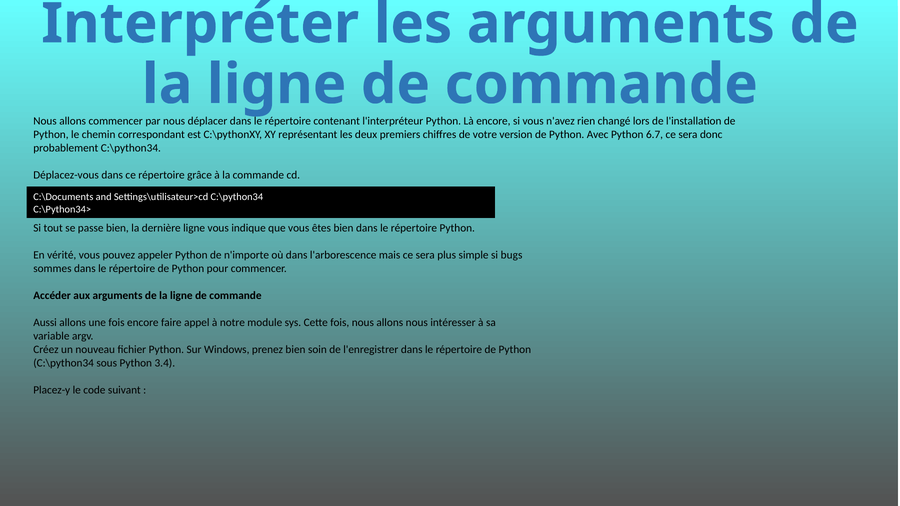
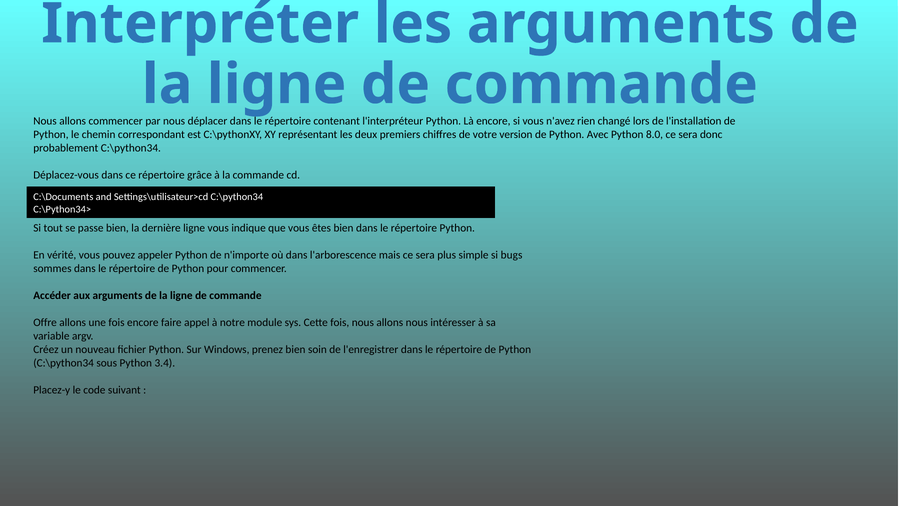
6.7: 6.7 -> 8.0 (655, 134)
Aussi: Aussi -> Offre (45, 323)
